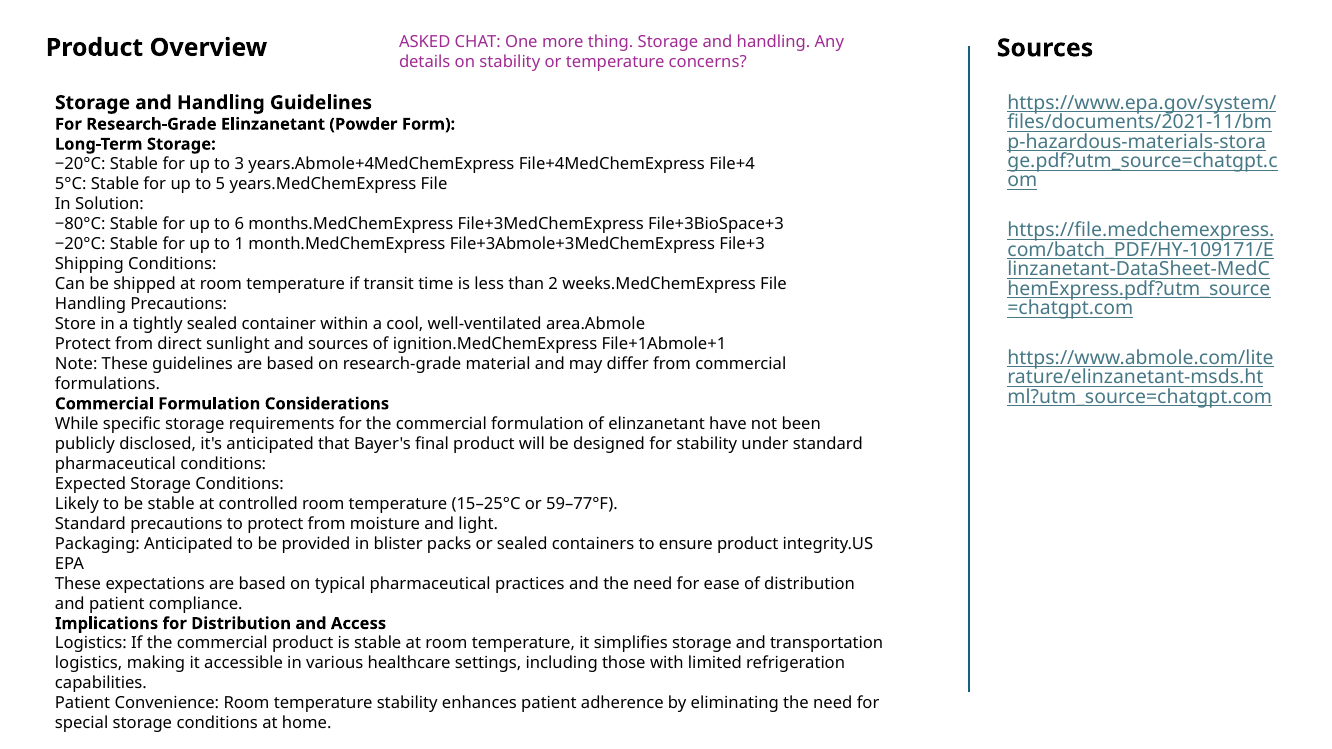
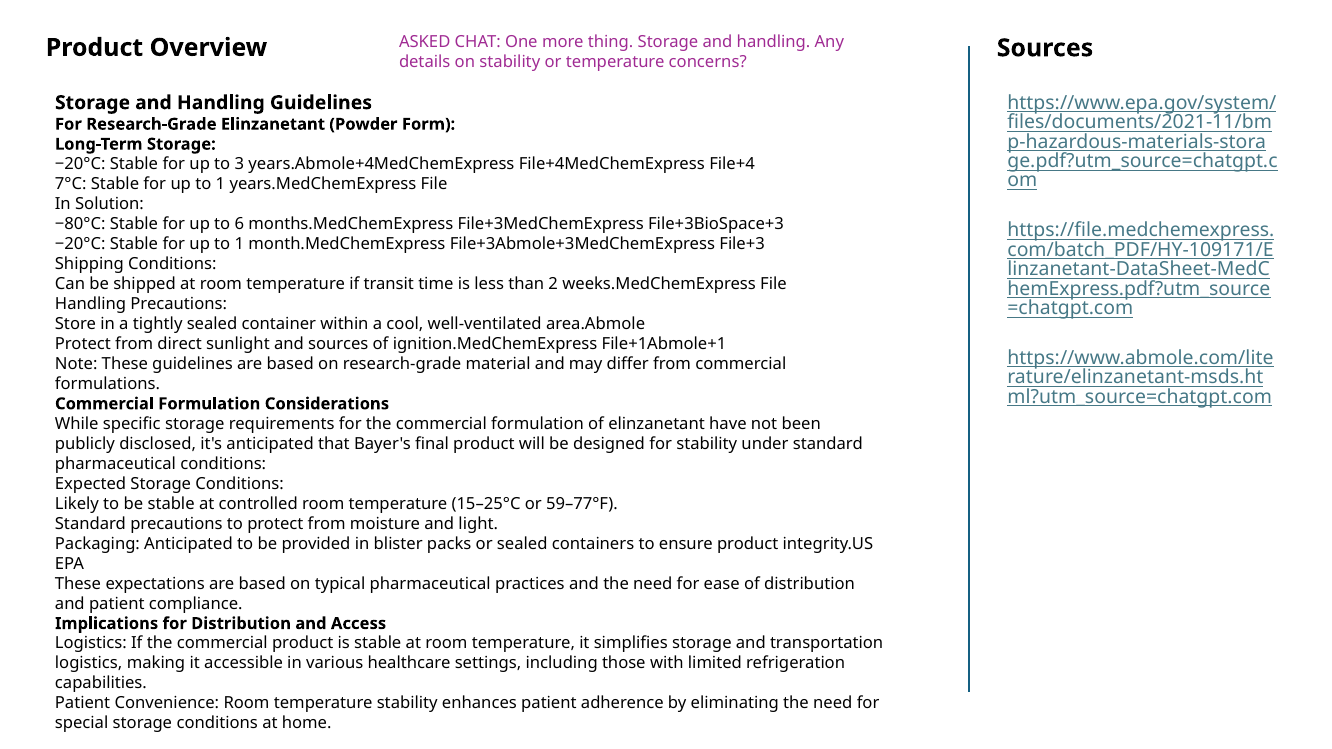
5°C: 5°C -> 7°C (71, 184)
5: 5 -> 1 (220, 184)
